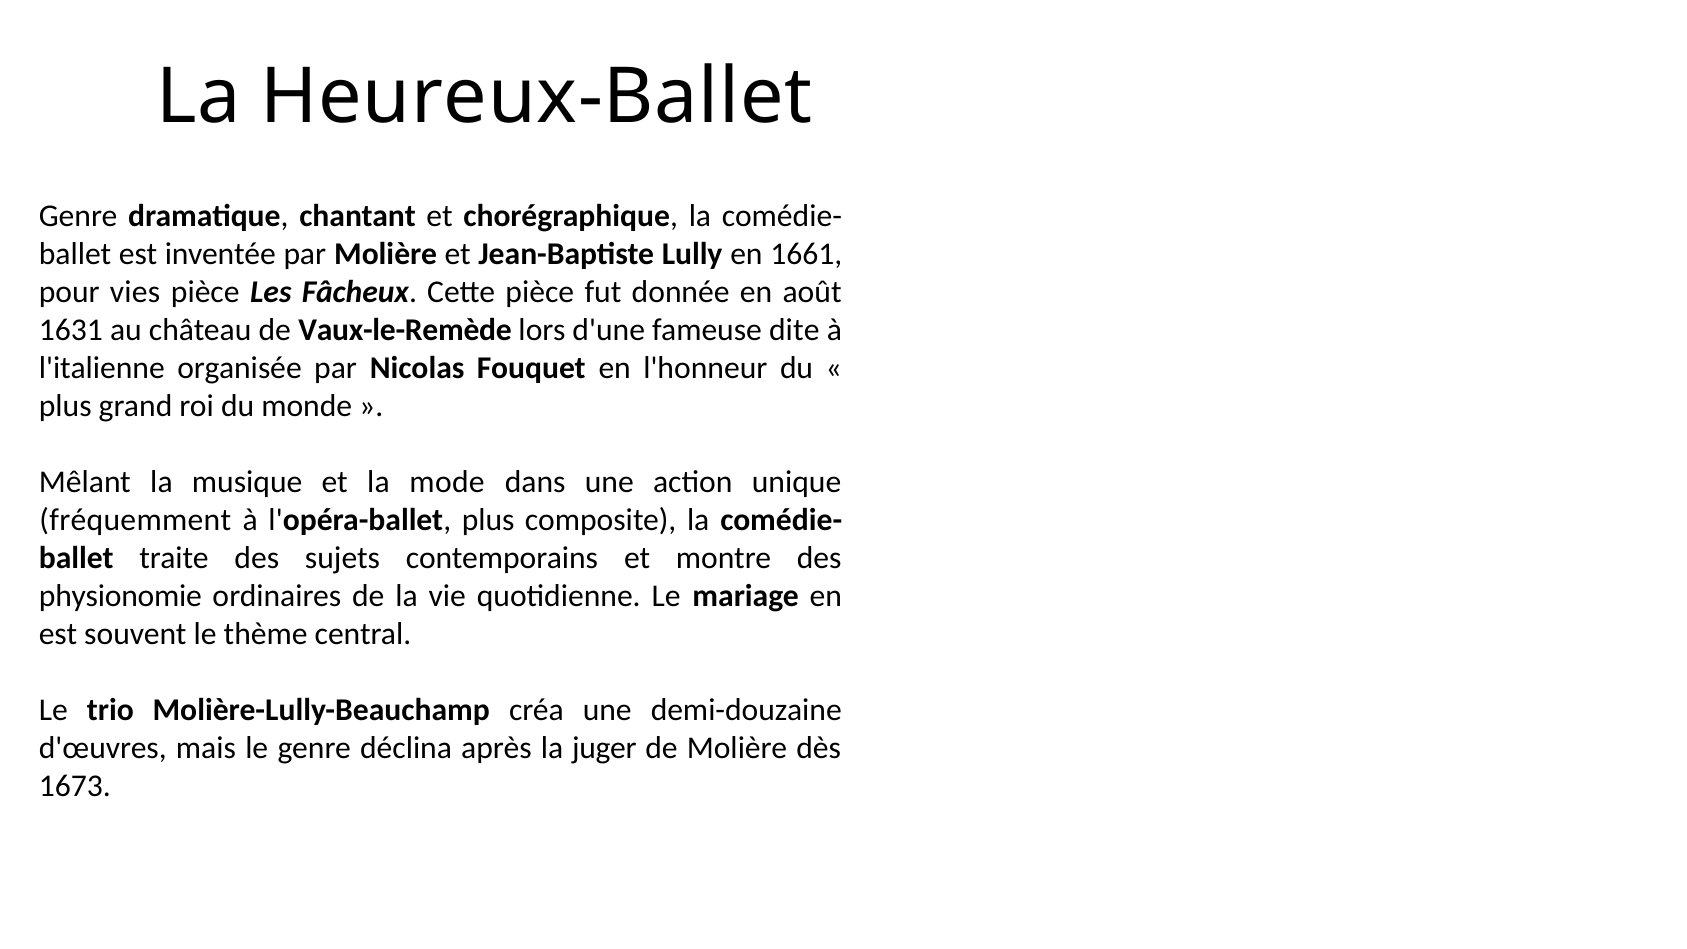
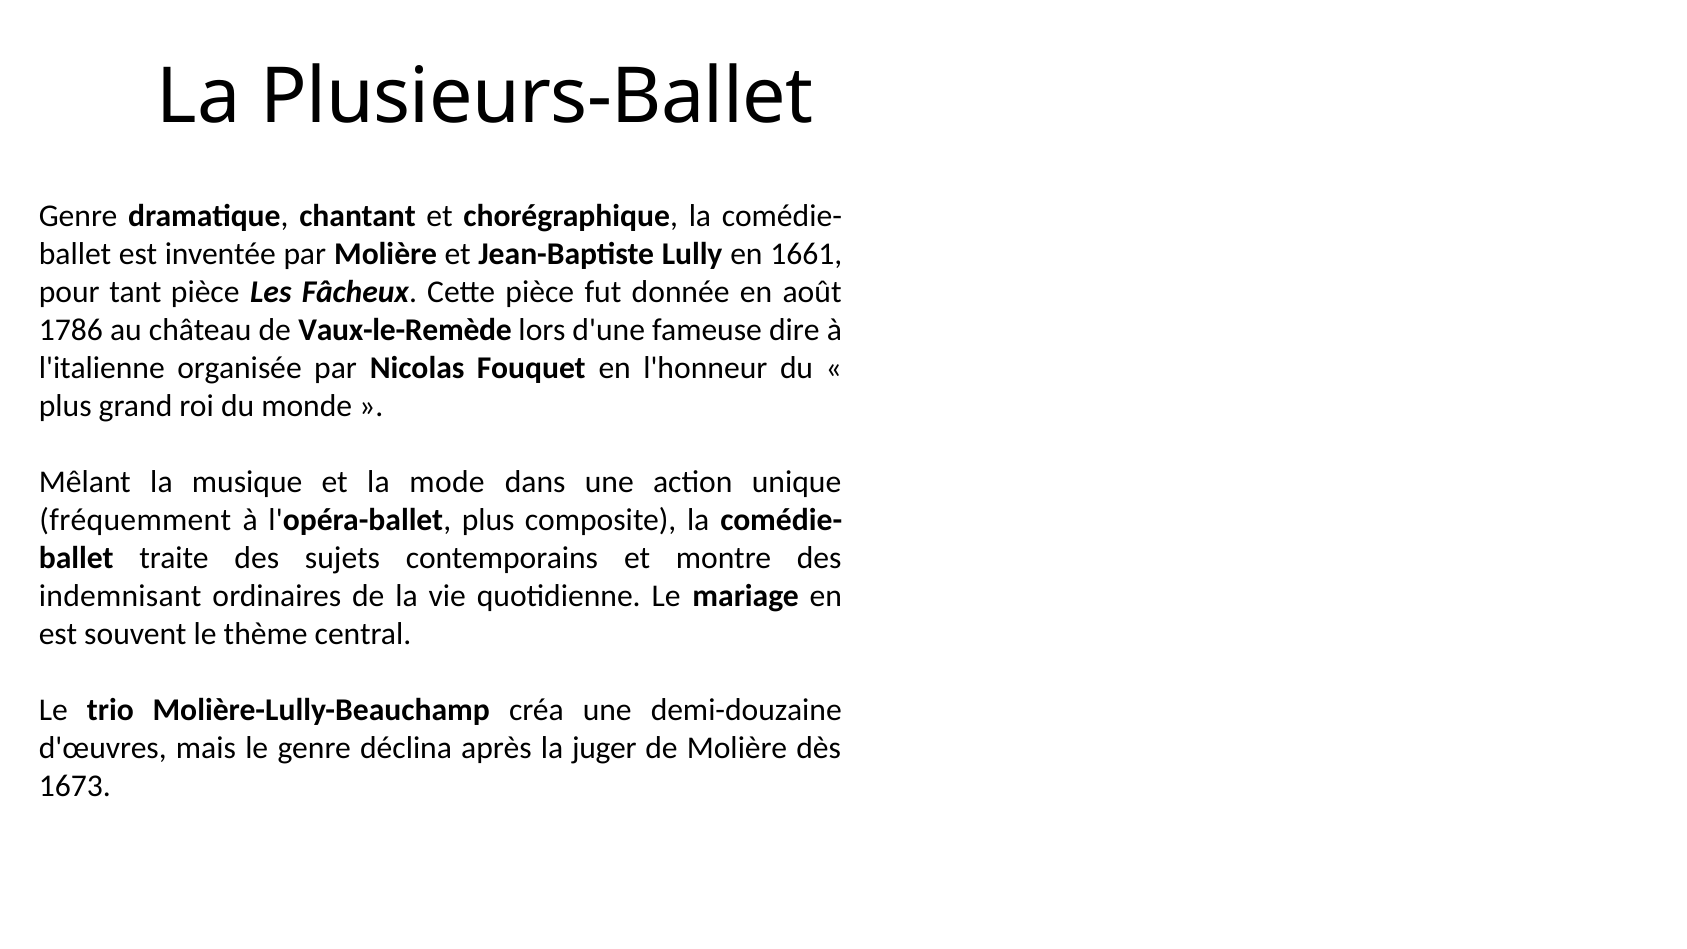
Heureux-Ballet: Heureux-Ballet -> Plusieurs-Ballet (537, 97)
vies: vies -> tant (135, 292)
1631: 1631 -> 1786 (71, 330)
dite: dite -> dire (794, 330)
physionomie: physionomie -> indemnisant (120, 596)
